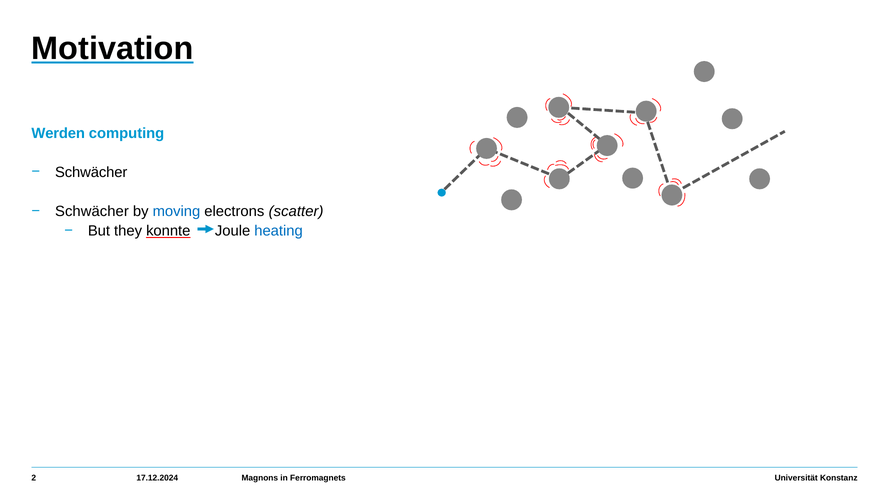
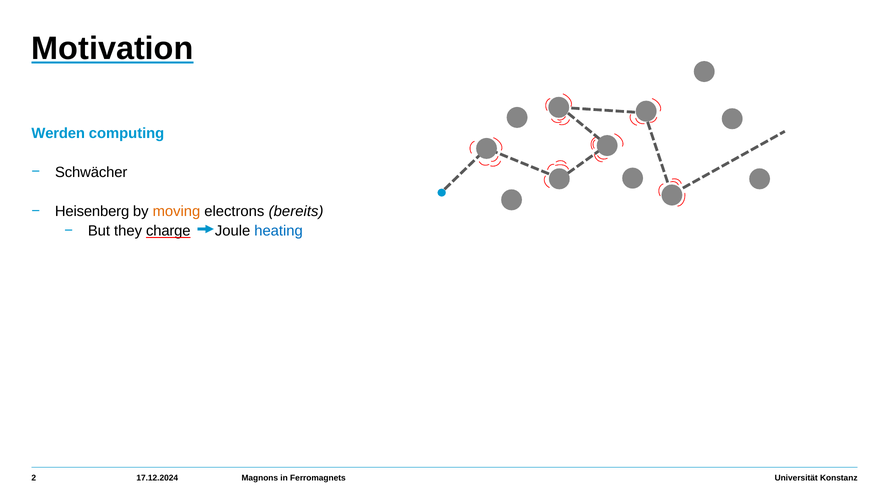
Schwächer: Schwächer -> Heisenberg (92, 212)
moving colour: blue -> orange (176, 212)
scatter: scatter -> bereits (296, 212)
konnte: konnte -> charge (168, 231)
